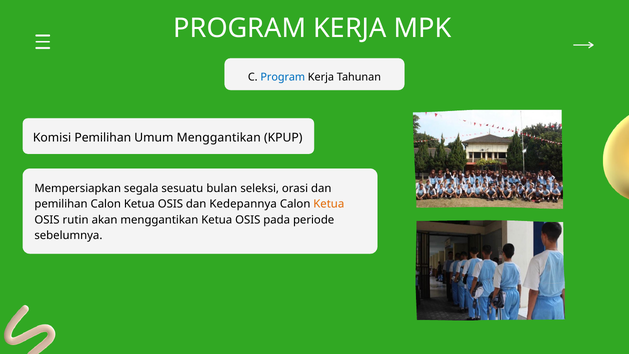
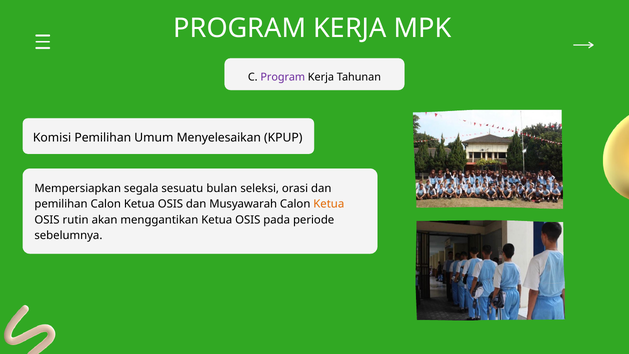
Program colour: blue -> purple (283, 77)
Umum Menggantikan: Menggantikan -> Menyelesaikan (219, 138)
Kedepannya: Kedepannya -> Musyawarah (243, 204)
